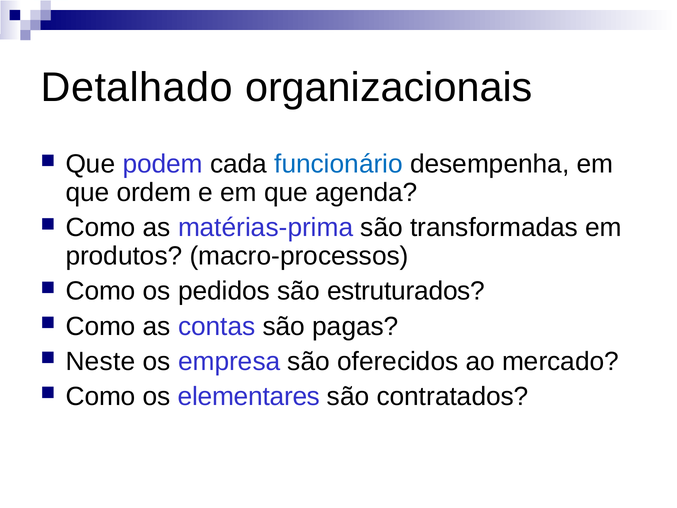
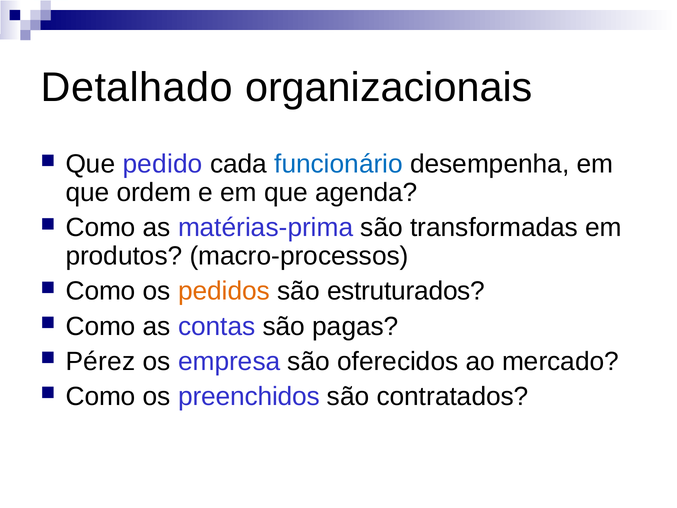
podem: podem -> pedido (163, 164)
pedidos colour: black -> orange (224, 291)
Neste: Neste -> Pérez (100, 361)
elementares: elementares -> preenchidos (249, 396)
